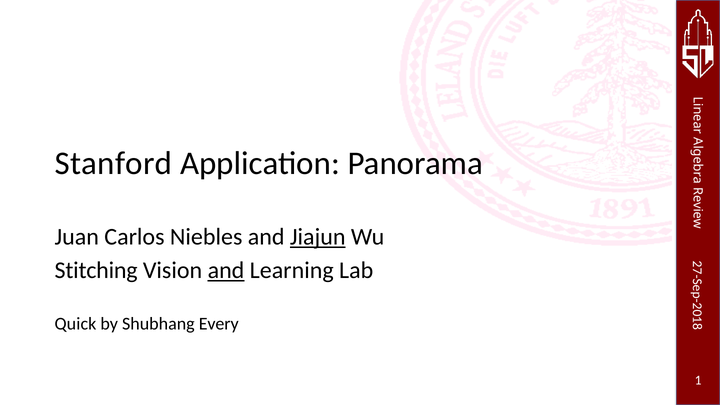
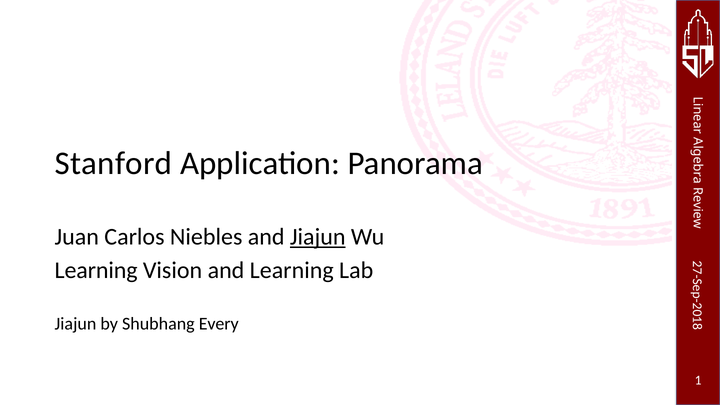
Stitching: Stitching -> Learning (96, 270)
and underline: present -> none (226, 270)
Quick: Quick -> Jiajun (75, 324)
